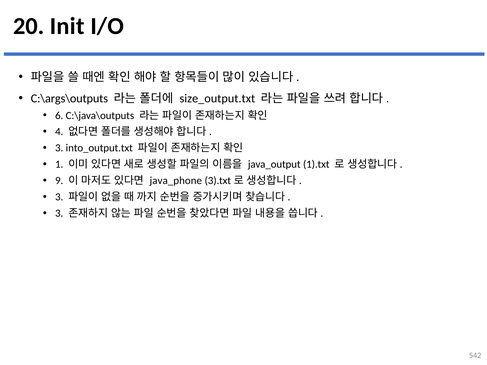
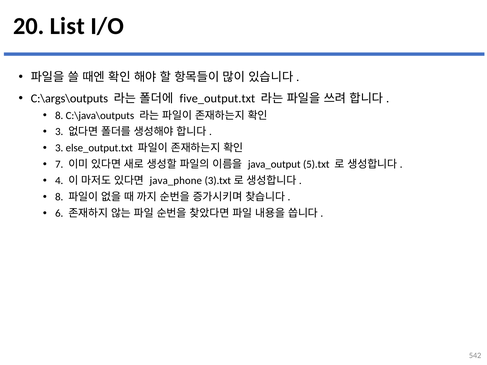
Init: Init -> List (67, 26)
size_output.txt: size_output.txt -> five_output.txt (217, 98)
6: 6 -> 8 (59, 116)
4: 4 -> 3 (59, 132)
into_output.txt: into_output.txt -> else_output.txt (99, 148)
1: 1 -> 7 (59, 165)
1).txt: 1).txt -> 5).txt (316, 165)
9: 9 -> 4 (59, 181)
3: 3 -> 8 (59, 197)
3: 3 -> 6 (59, 214)
